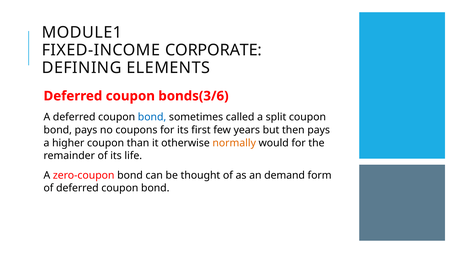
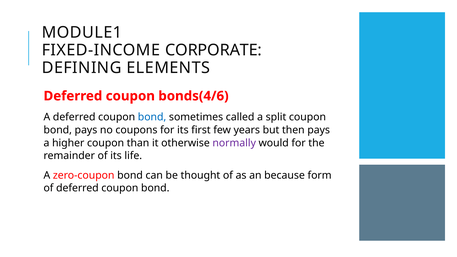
bonds(3/6: bonds(3/6 -> bonds(4/6 (193, 96)
normally colour: orange -> purple (234, 143)
demand: demand -> because (285, 175)
